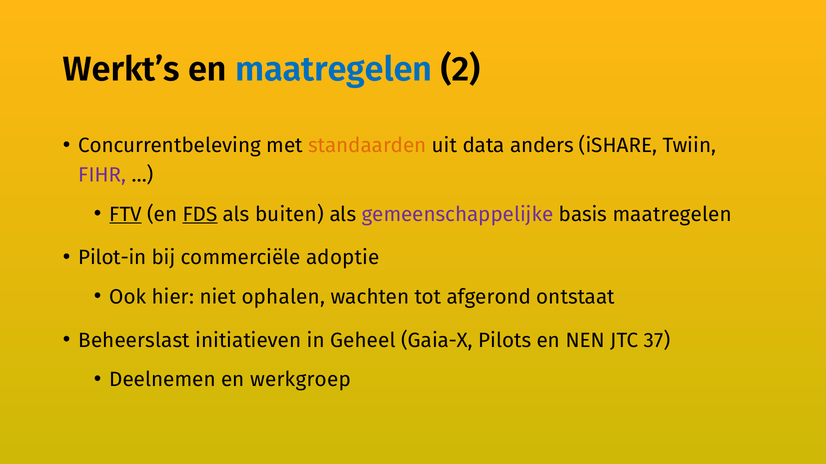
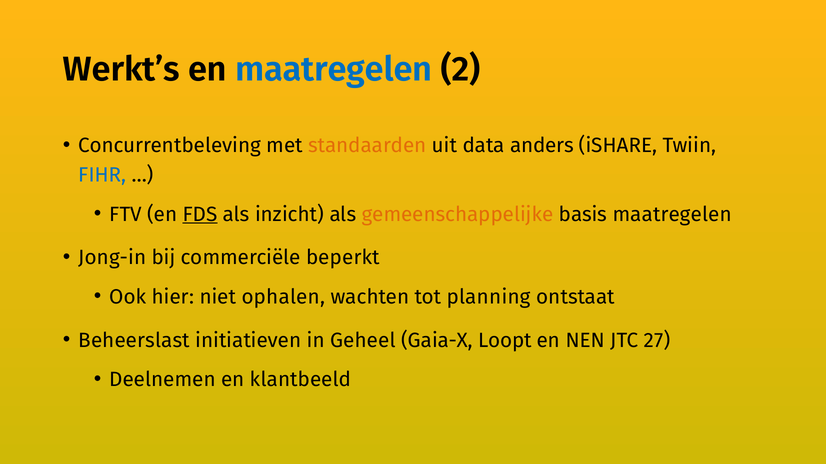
FIHR colour: purple -> blue (102, 175)
FTV underline: present -> none (126, 214)
buiten: buiten -> inzicht (290, 214)
gemeenschappelijke colour: purple -> orange (458, 214)
Pilot-in: Pilot-in -> Jong-in (112, 258)
adoptie: adoptie -> beperkt (343, 258)
afgerond: afgerond -> planning (489, 297)
Pilots: Pilots -> Loopt (505, 341)
37: 37 -> 27 (657, 341)
werkgroep: werkgroep -> klantbeeld (301, 380)
